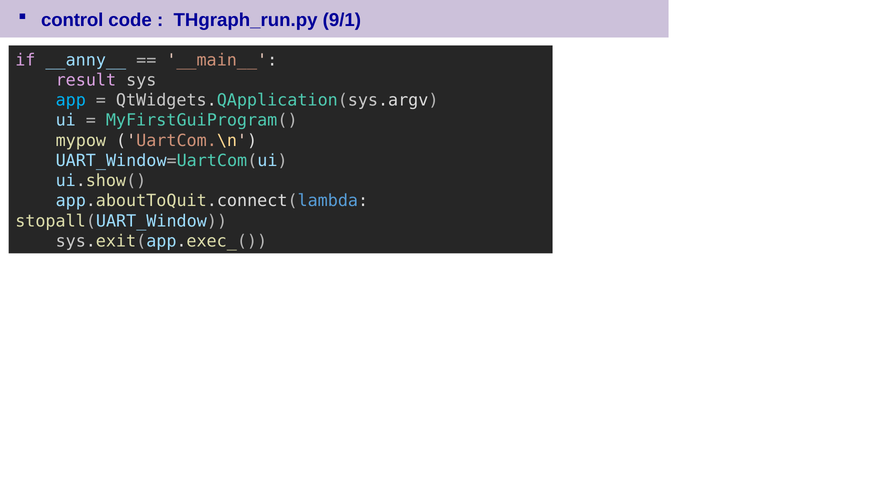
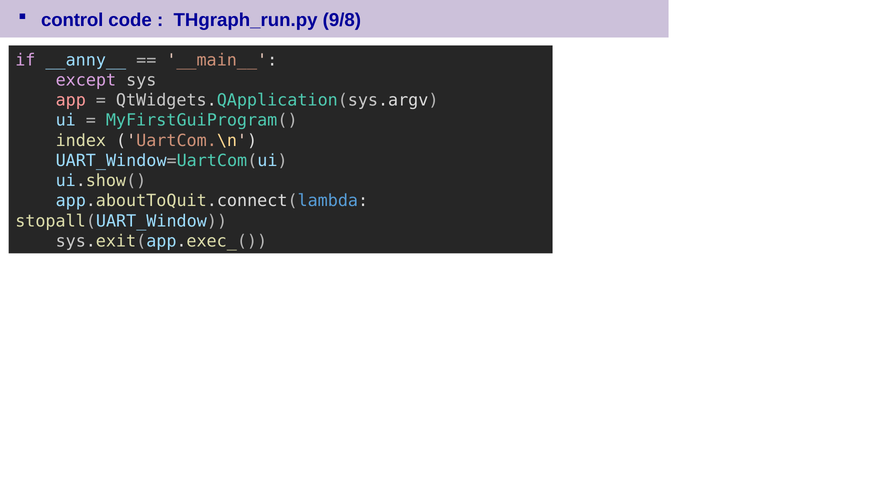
9/1: 9/1 -> 9/8 (342, 20)
result: result -> except (86, 80)
app colour: light blue -> pink (71, 100)
mypow: mypow -> index (81, 140)
